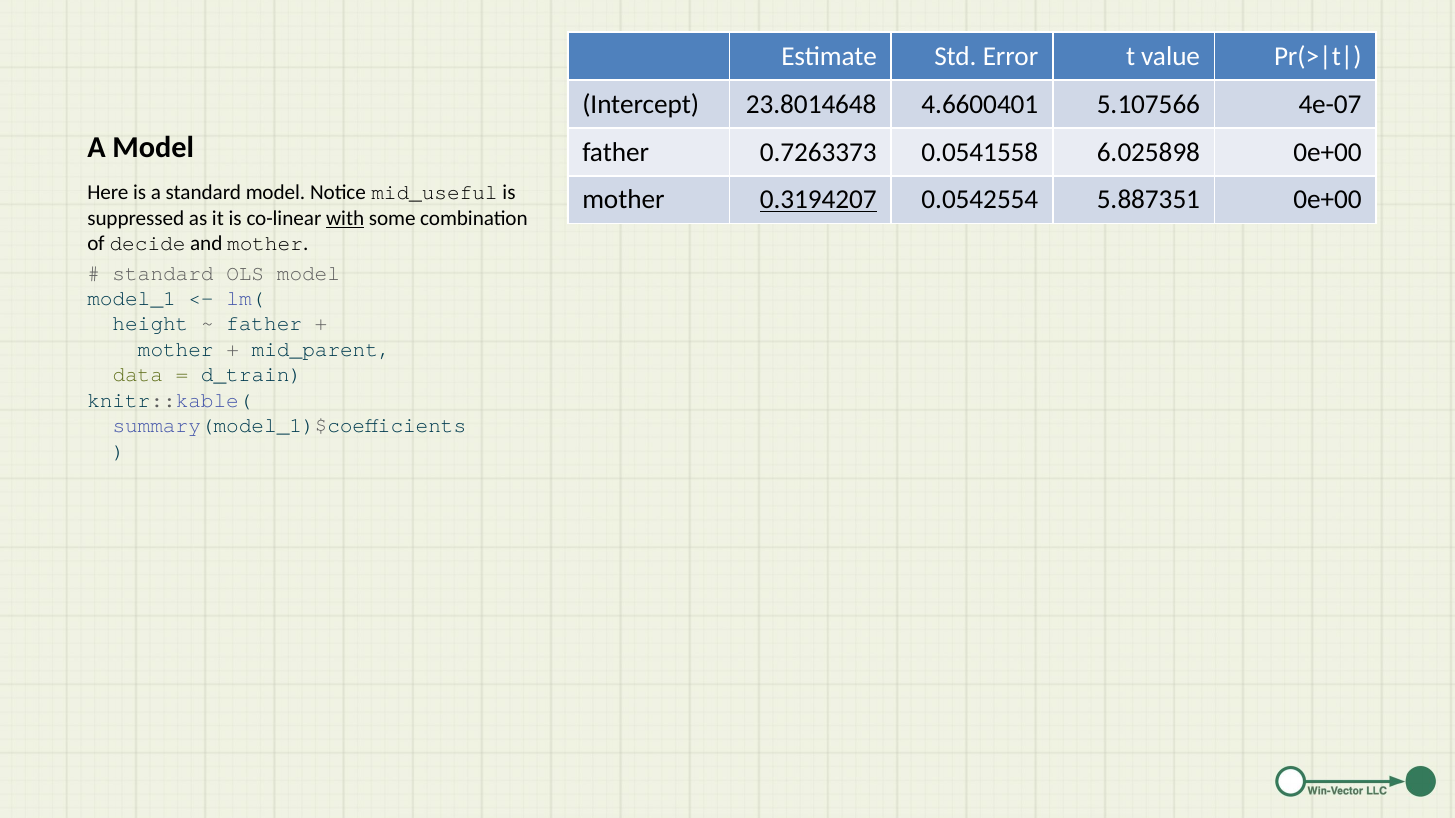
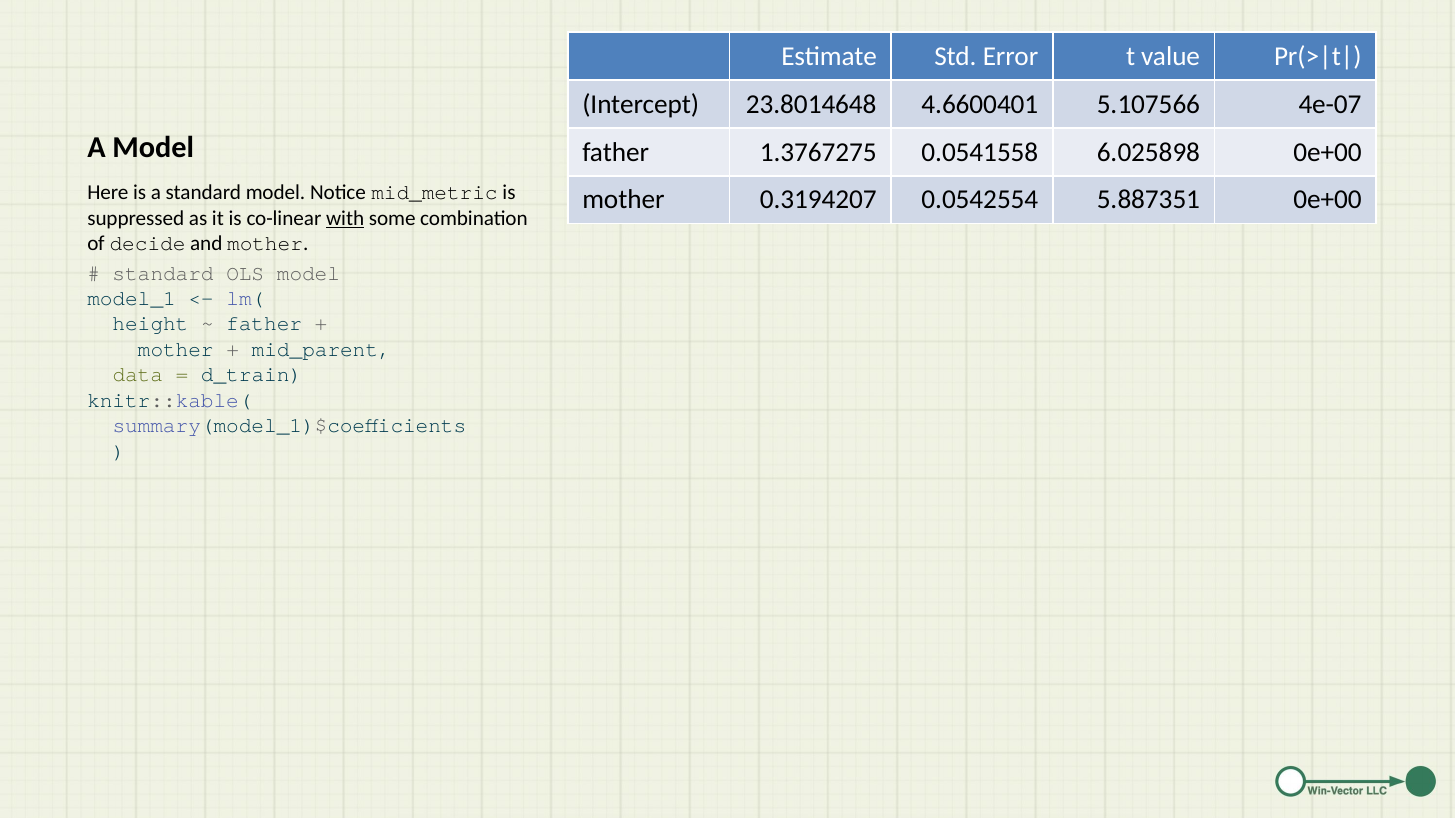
0.7263373: 0.7263373 -> 1.3767275 (818, 152)
mid_useful: mid_useful -> mid_metric (434, 193)
0.3194207 underline: present -> none (818, 200)
